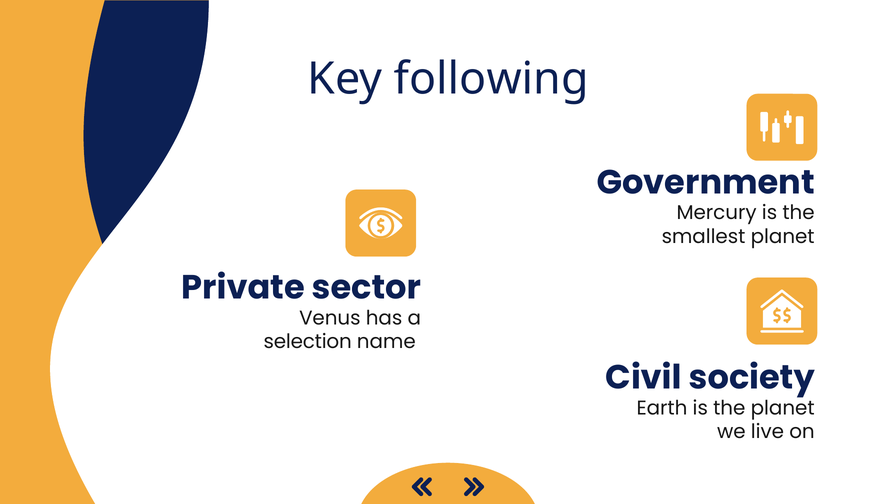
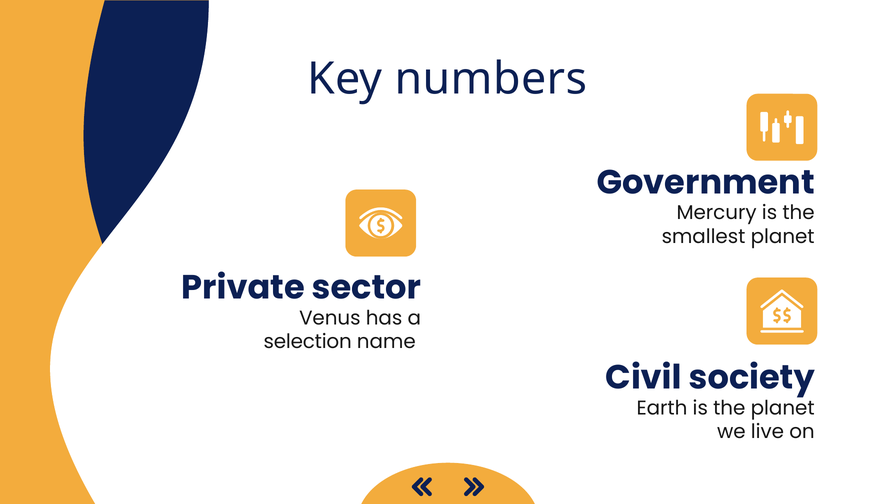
following: following -> numbers (491, 79)
